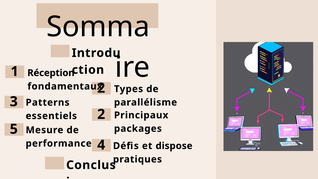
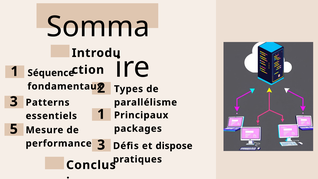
Réception: Réception -> Séquence (51, 73)
essentiels 2: 2 -> 1 (101, 114)
performance 4: 4 -> 3 (101, 145)
